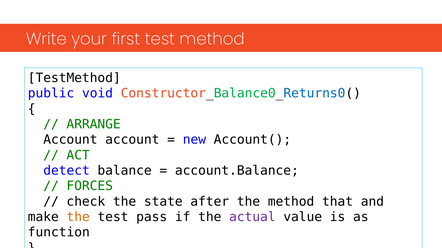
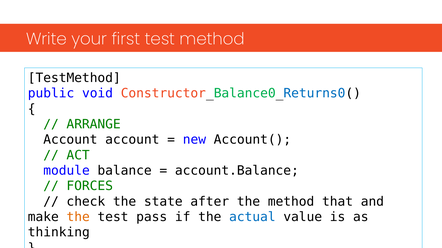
detect: detect -> module (67, 171)
actual colour: purple -> blue (252, 217)
function: function -> thinking (59, 233)
